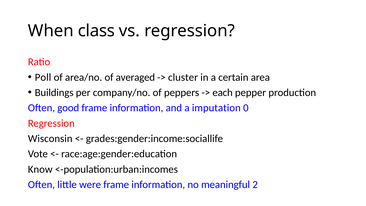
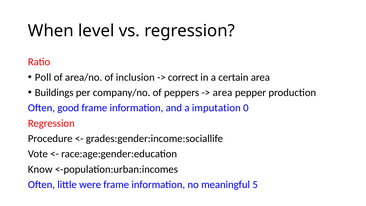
class: class -> level (96, 31)
averaged: averaged -> inclusion (135, 77)
cluster: cluster -> correct (183, 77)
each: each -> area (222, 93)
Wisconsin: Wisconsin -> Procedure (50, 138)
2: 2 -> 5 (255, 184)
